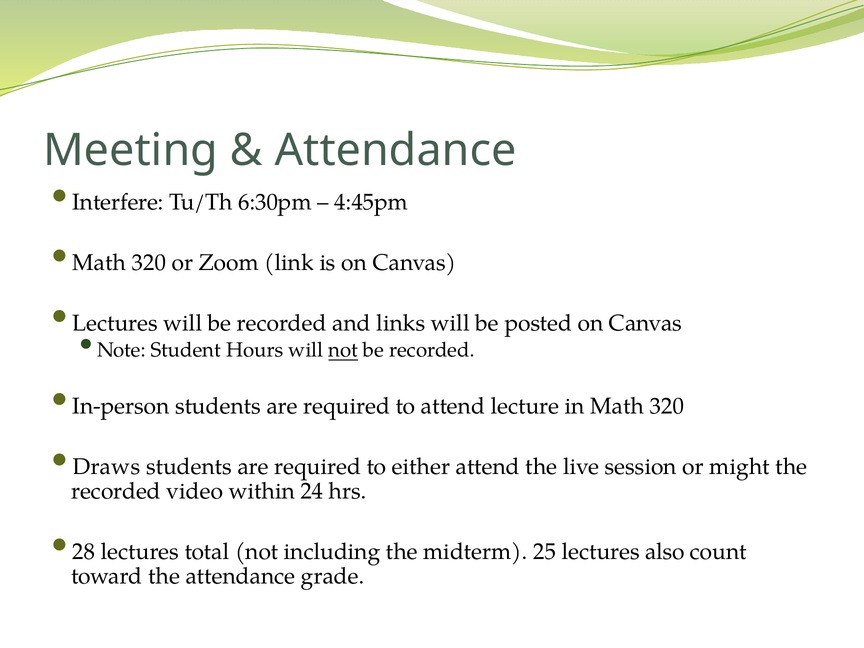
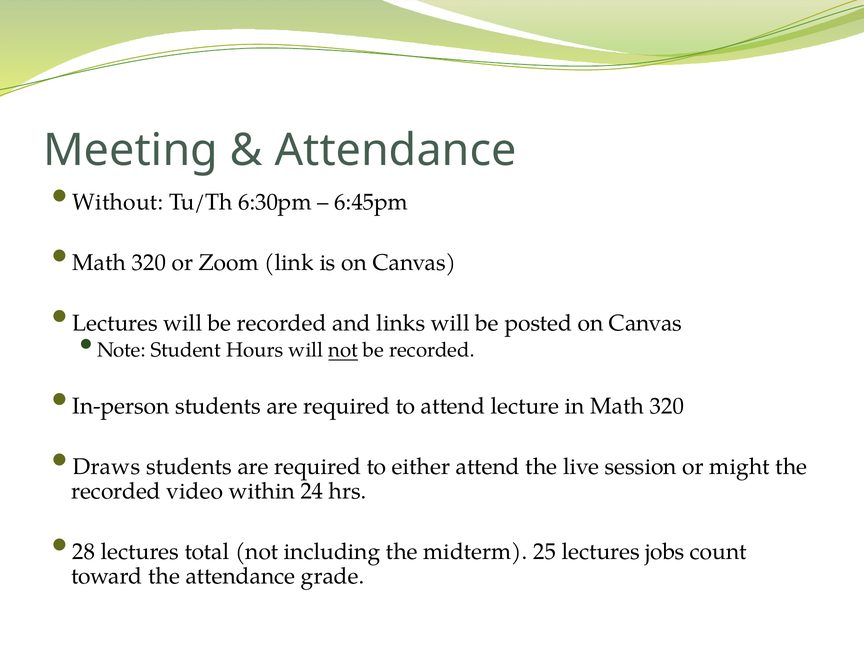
Interfere: Interfere -> Without (118, 202)
4:45pm: 4:45pm -> 6:45pm (371, 202)
also: also -> jobs (665, 552)
